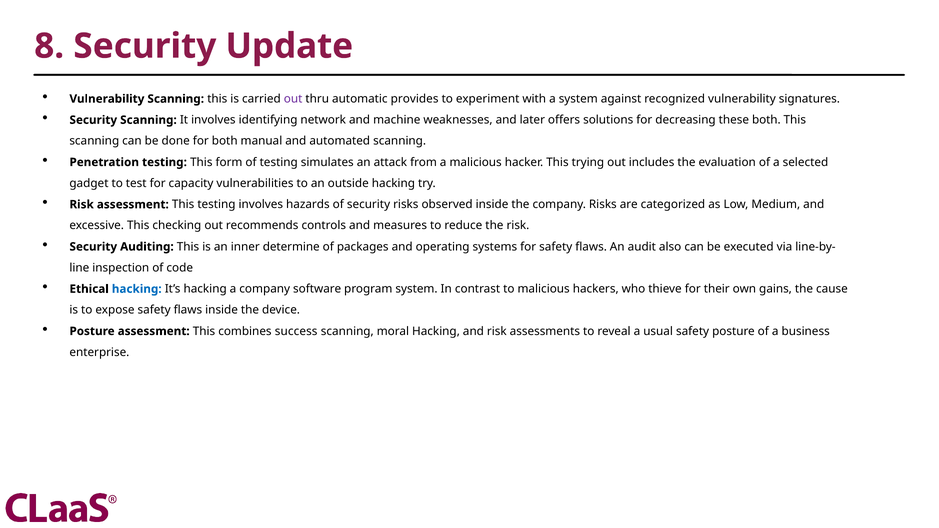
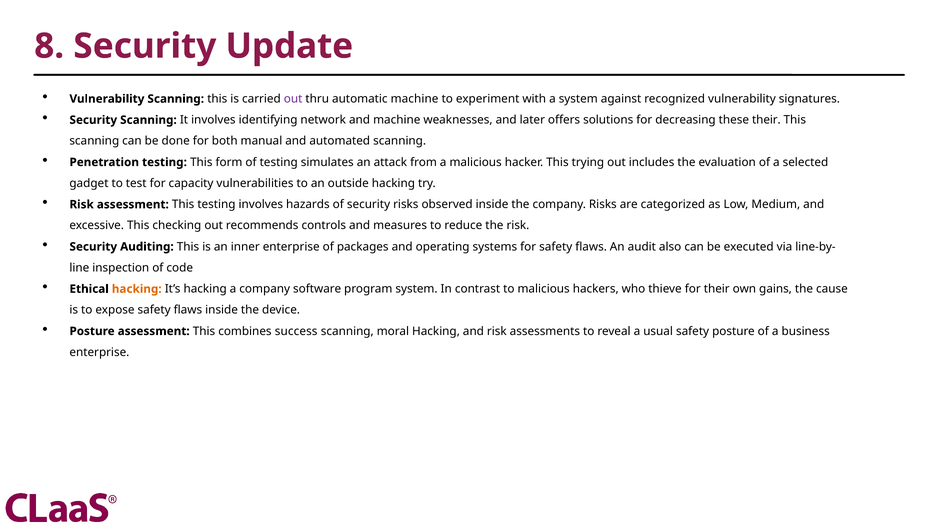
automatic provides: provides -> machine (415, 99)
these both: both -> their (766, 120)
inner determine: determine -> enterprise (291, 247)
hacking colour: blue -> orange (137, 289)
